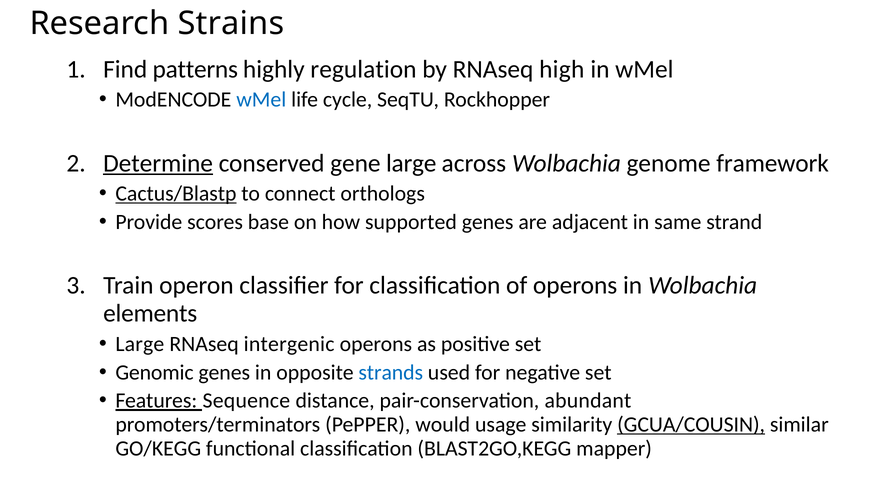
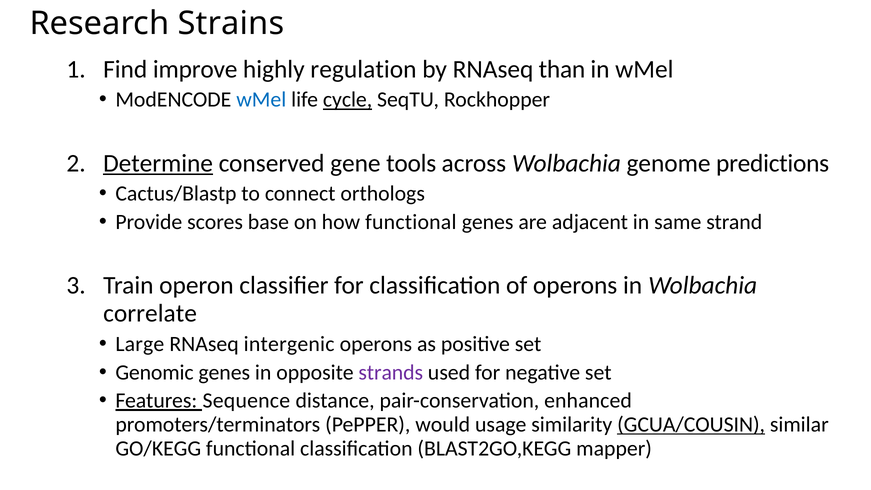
patterns: patterns -> improve (195, 69)
high: high -> than (562, 69)
cycle underline: none -> present (348, 100)
gene large: large -> tools (411, 163)
framework: framework -> predictions (773, 163)
Cactus/Blastp underline: present -> none (176, 194)
how supported: supported -> functional (411, 222)
elements: elements -> correlate (150, 313)
strands colour: blue -> purple (391, 372)
abundant: abundant -> enhanced (588, 401)
